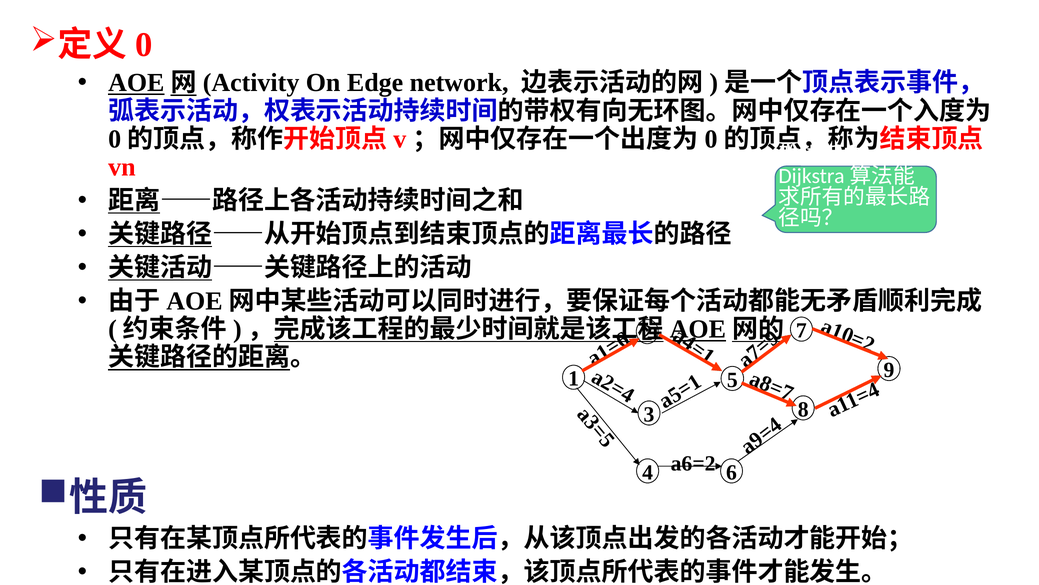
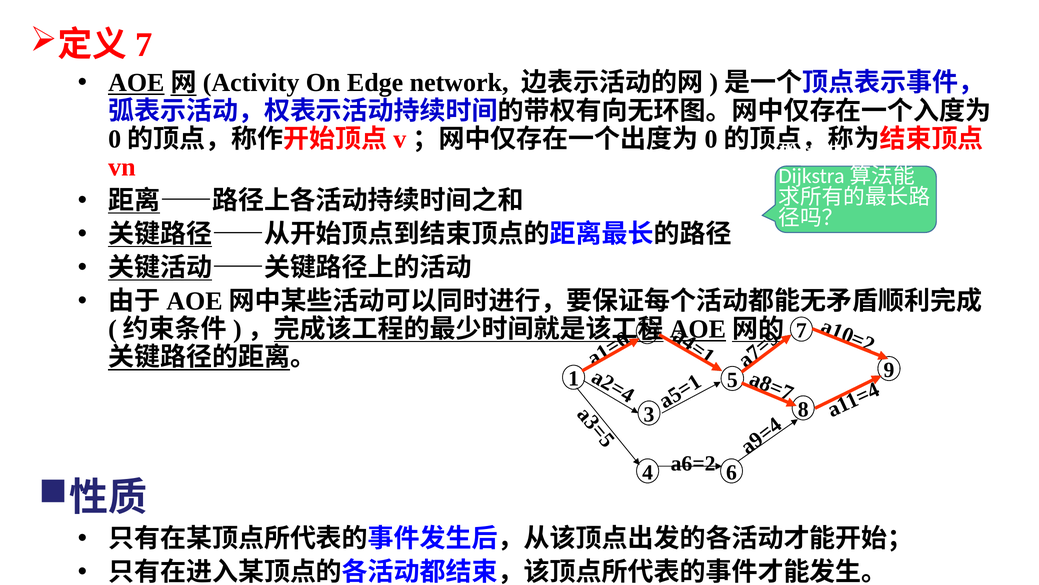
0: 0 -> 7 (144, 45)
